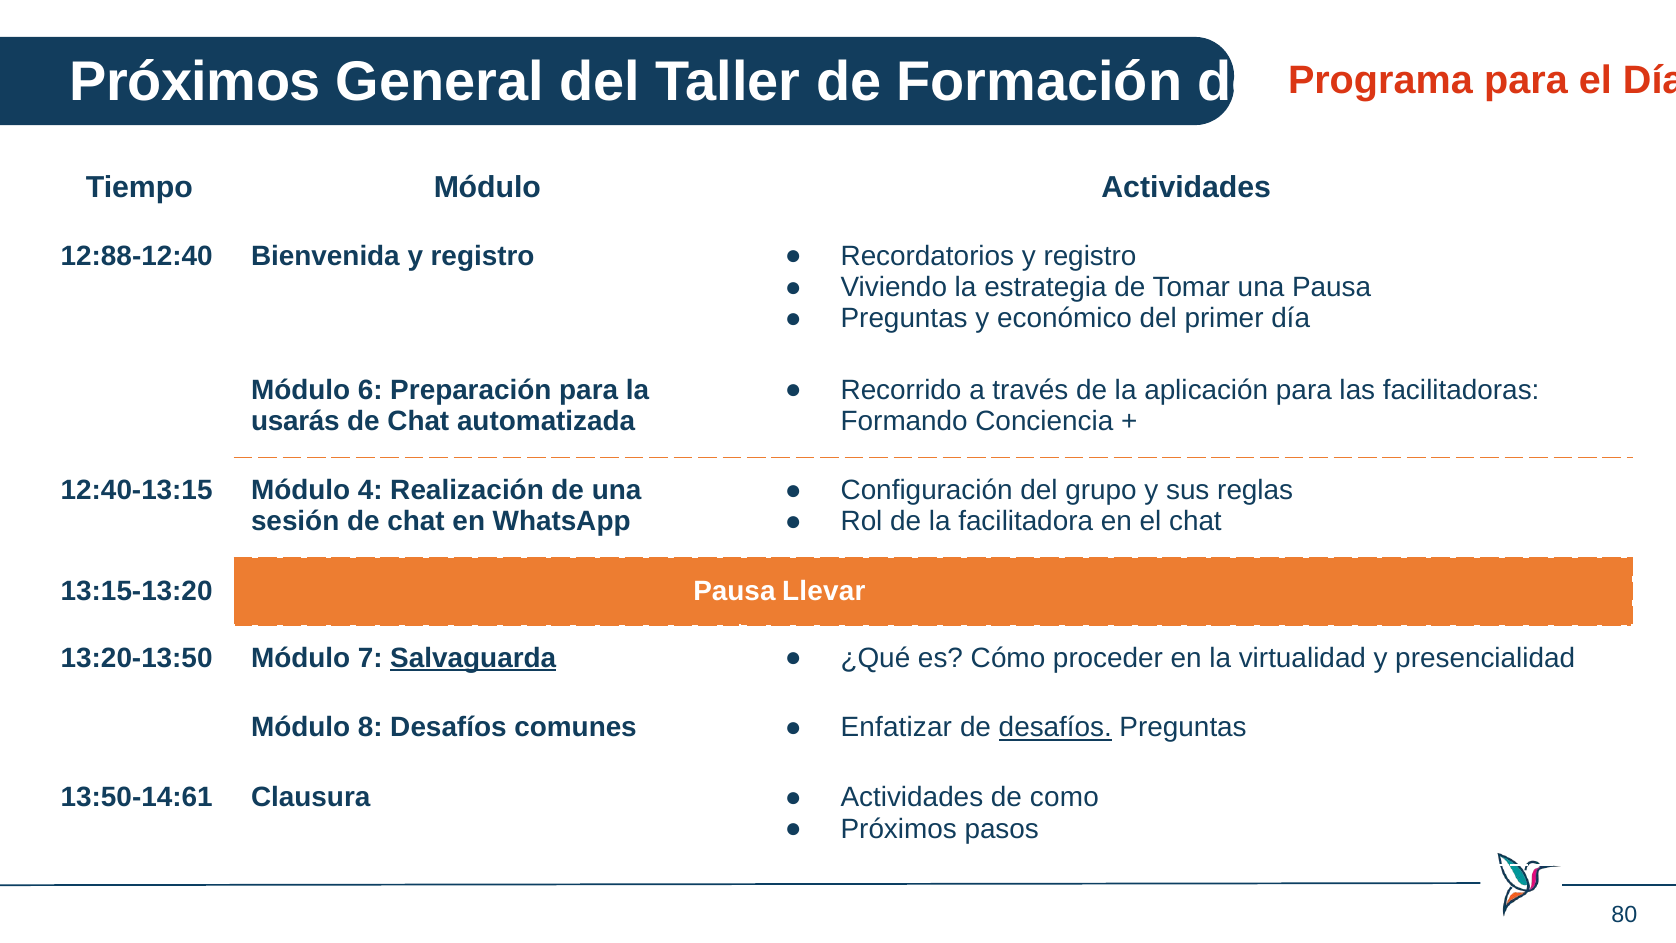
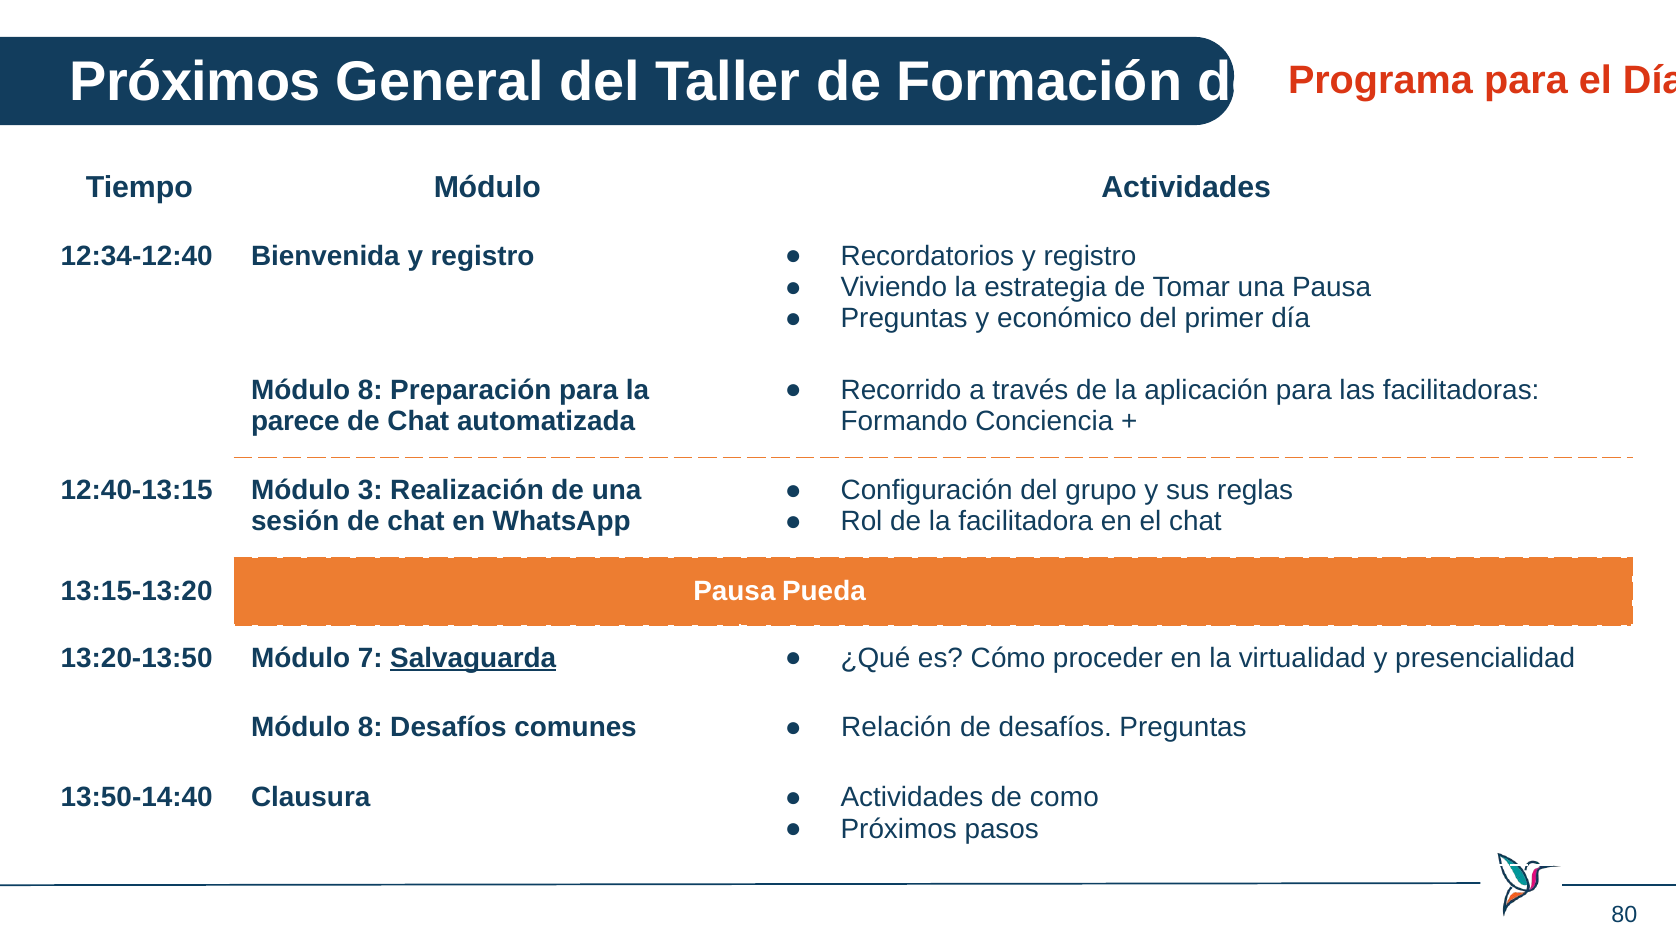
12:88-12:40: 12:88-12:40 -> 12:34-12:40 (137, 256)
6: 6 -> 8 (370, 390)
usarás: usarás -> parece (295, 421)
4: 4 -> 3 (370, 490)
Llevar: Llevar -> Pueda (824, 591)
Enfatizar: Enfatizar -> Relación (896, 728)
desafíos underline: present -> none (1055, 728)
13:50-14:61: 13:50-14:61 -> 13:50-14:40 (137, 797)
